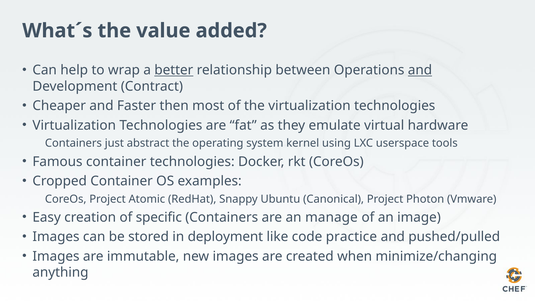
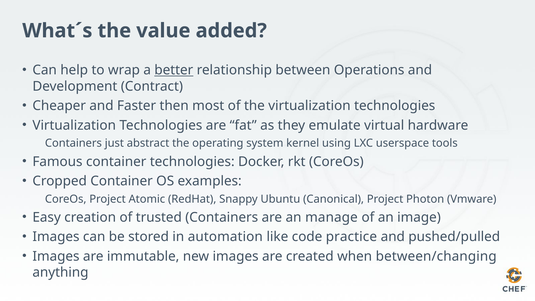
and underline: present -> none (420, 70)
specific: specific -> trusted (159, 217)
deployment: deployment -> automation (225, 237)
minimize/changing: minimize/changing -> between/changing (436, 256)
